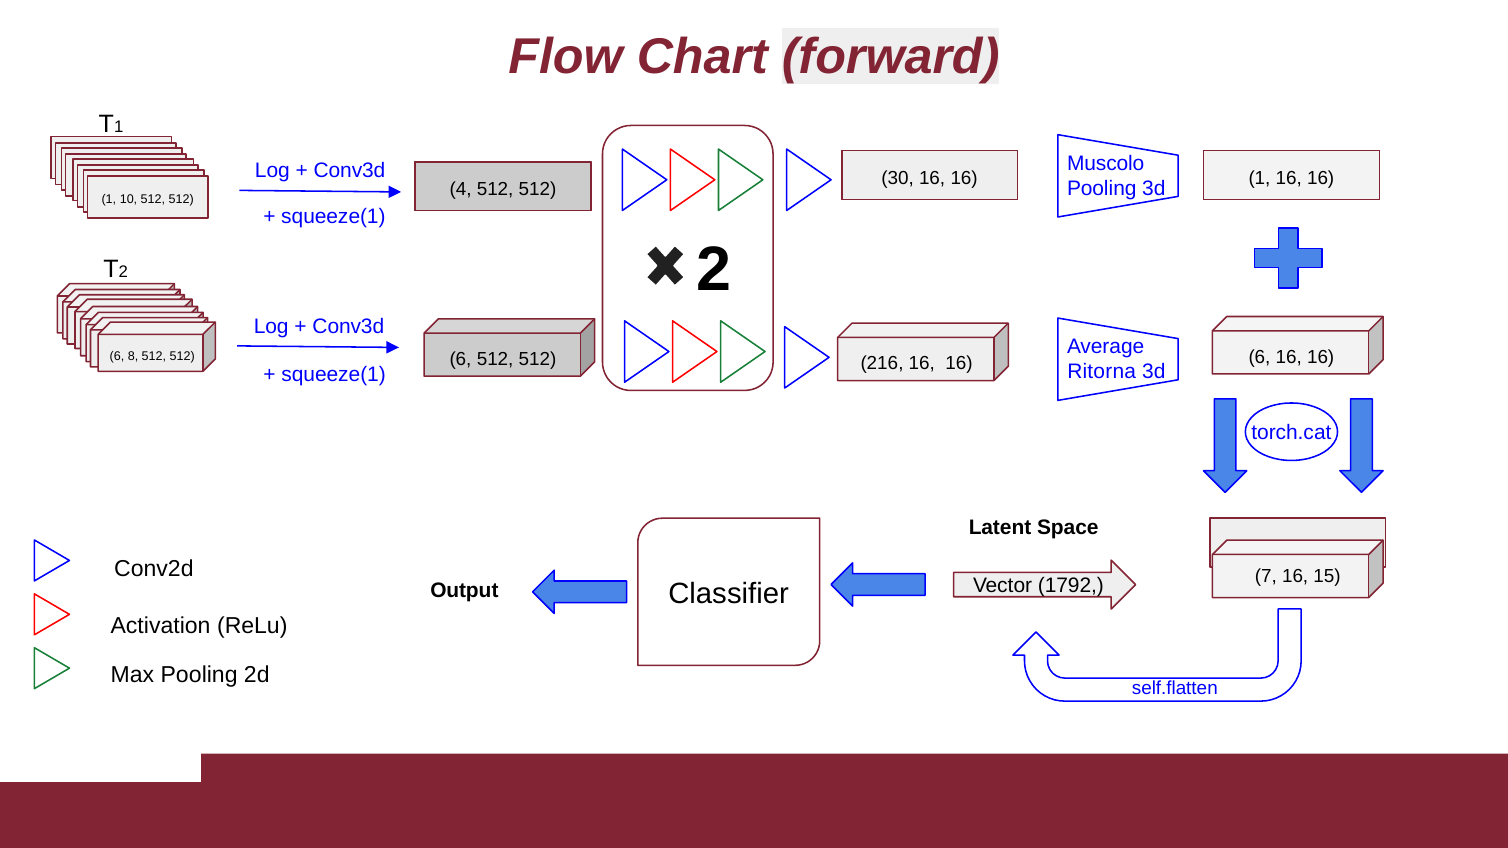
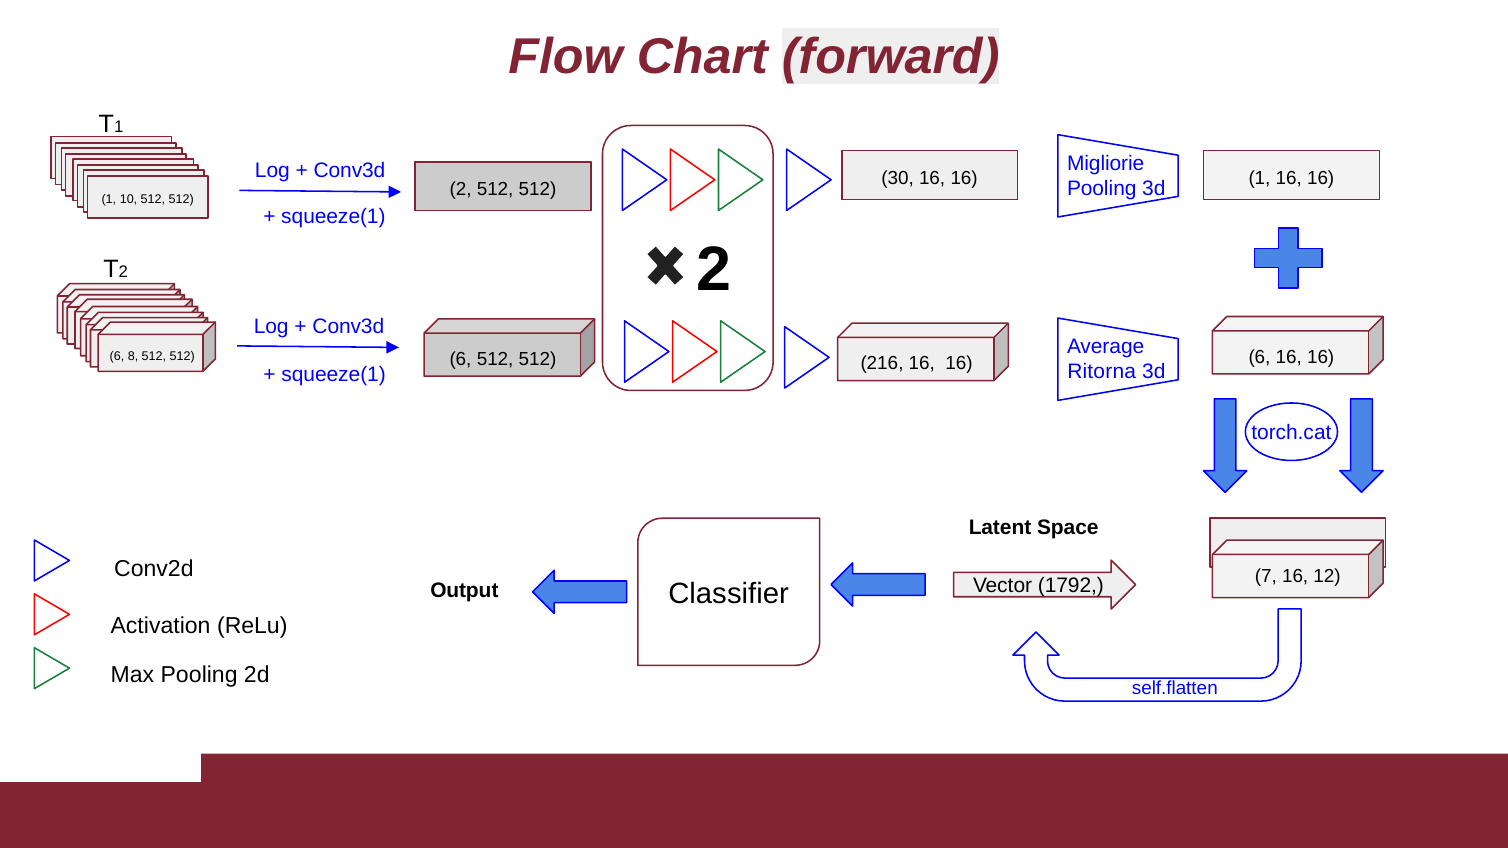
Muscolo: Muscolo -> Migliorie (1106, 163)
4: 4 -> 2 (461, 190)
15: 15 -> 12 (1327, 577)
